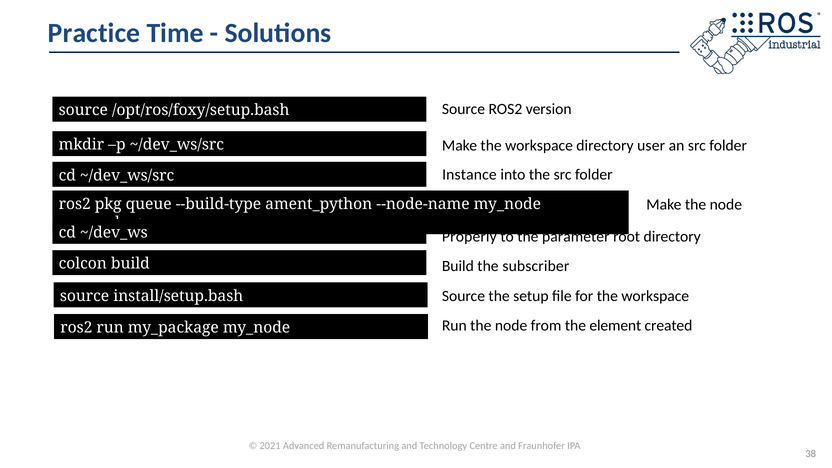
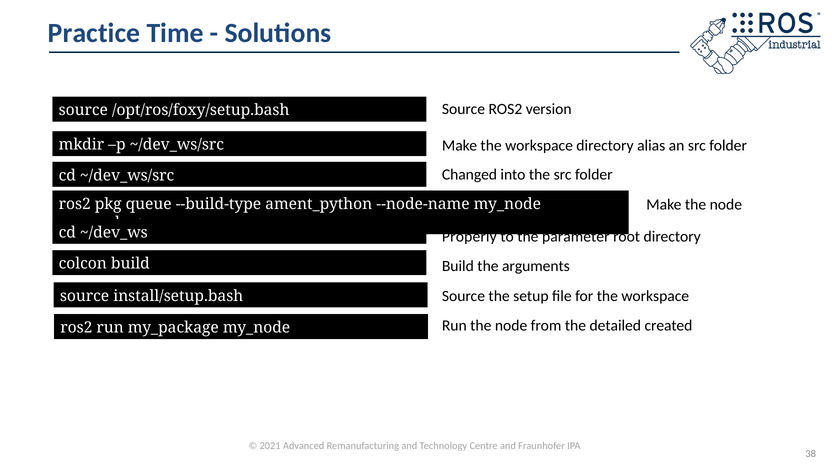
user: user -> alias (651, 146)
Instance: Instance -> Changed (469, 175)
subscriber: subscriber -> arguments (536, 266)
element: element -> detailed (615, 326)
